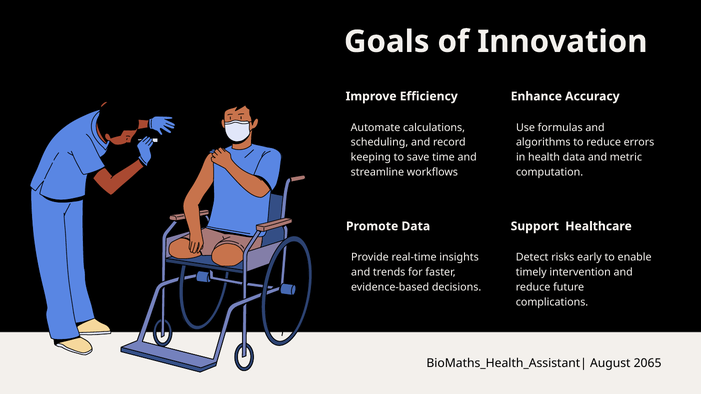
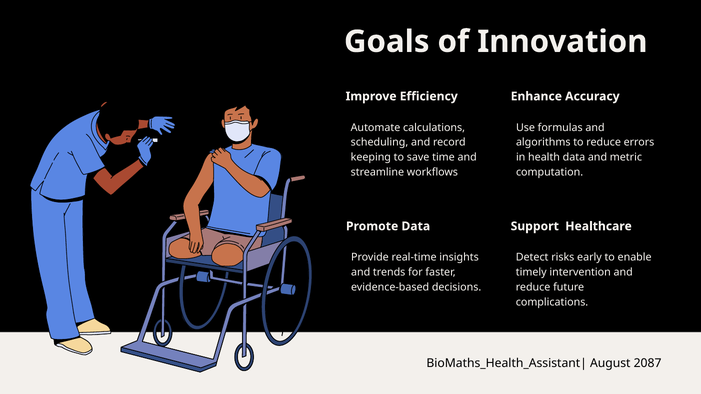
2065: 2065 -> 2087 (648, 364)
